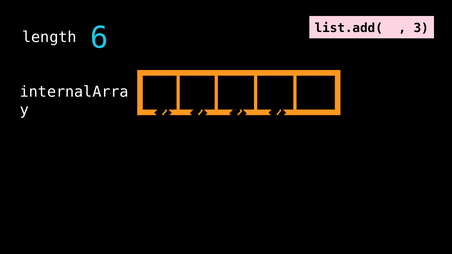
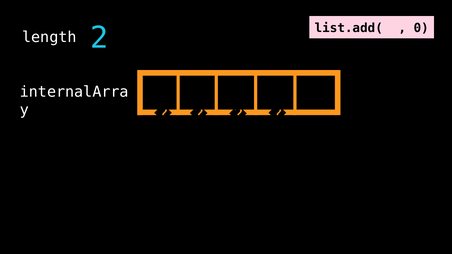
6: 6 -> 2 (99, 38)
3: 3 -> 0 (421, 28)
